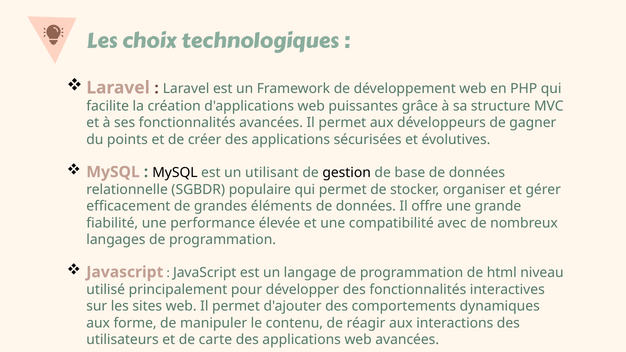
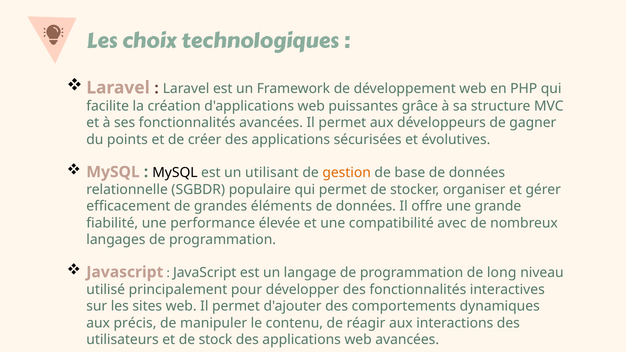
gestion colour: black -> orange (347, 173)
html: html -> long (502, 273)
forme: forme -> précis (135, 323)
carte: carte -> stock (216, 340)
